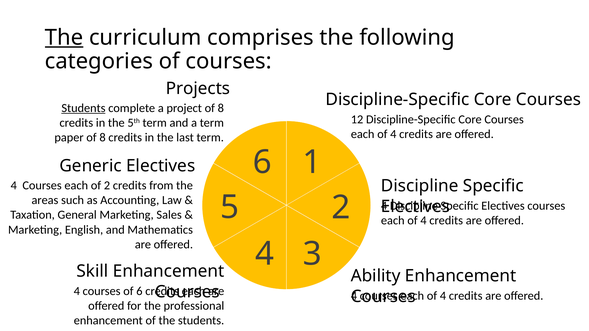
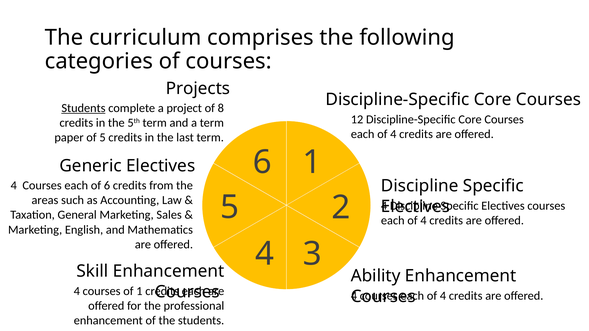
The underline: present -> none (64, 38)
paper of 8: 8 -> 5 (103, 138)
of 2: 2 -> 6 (107, 186)
of 6: 6 -> 1 (139, 291)
